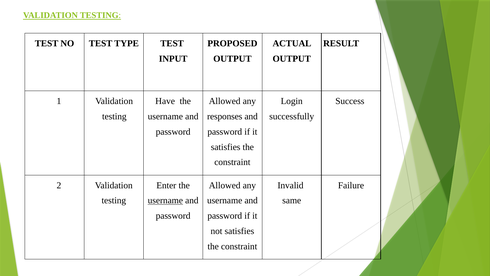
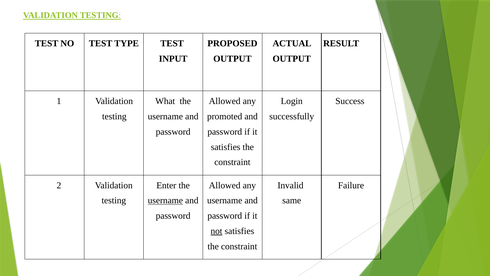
Have: Have -> What (165, 101)
responses: responses -> promoted (225, 116)
not underline: none -> present (216, 231)
